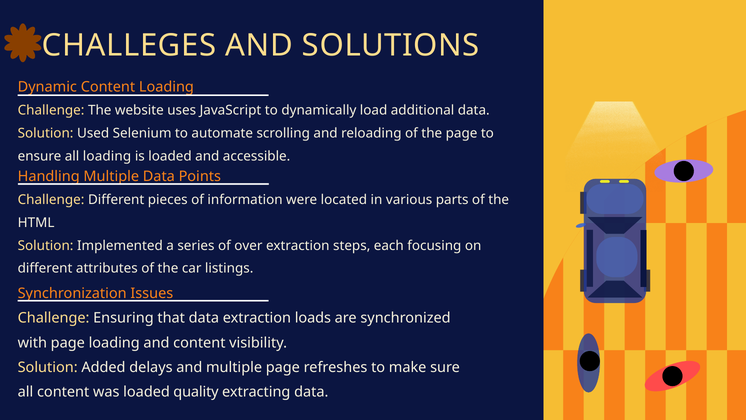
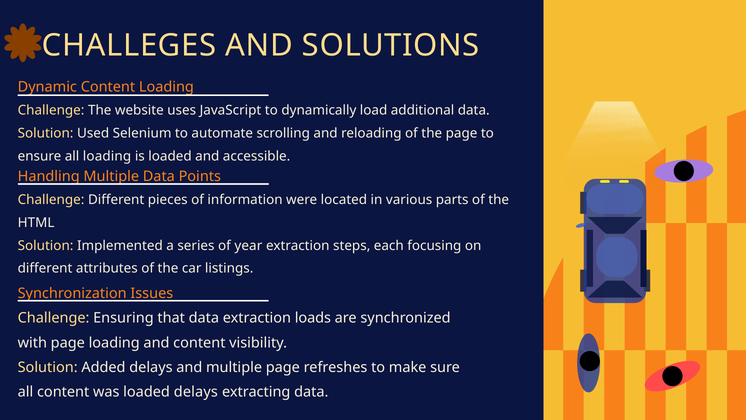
over: over -> year (248, 245)
loaded quality: quality -> delays (196, 392)
